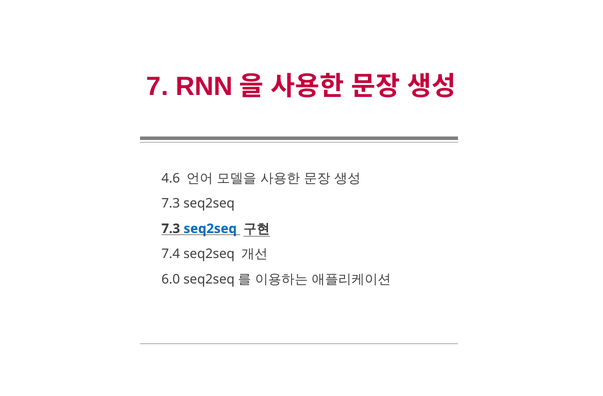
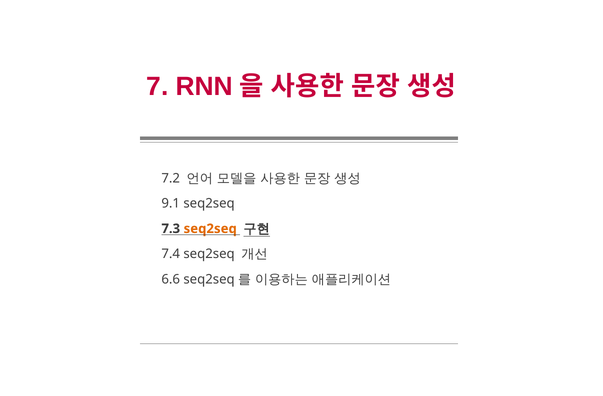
4.6: 4.6 -> 7.2 (171, 178)
7.3: 7.3 -> 9.1 (171, 203)
seq2seq colour: blue -> orange (210, 229)
6.0: 6.0 -> 6.6 (171, 279)
